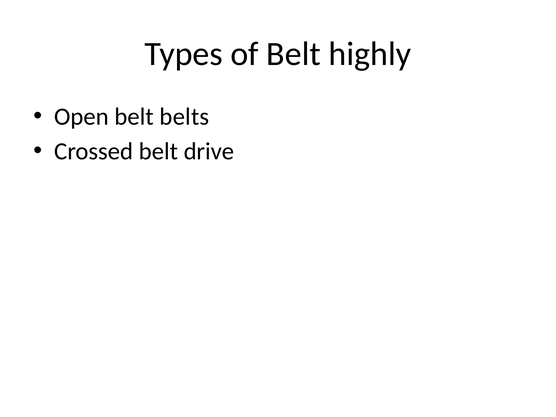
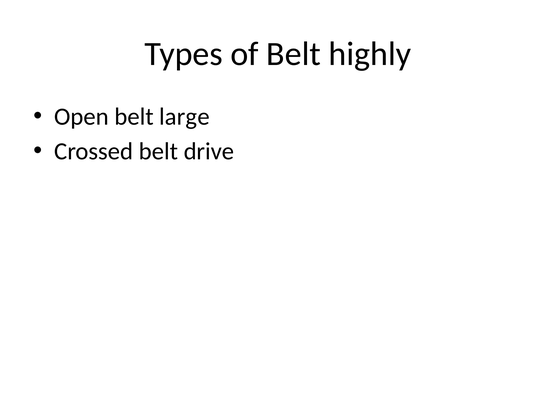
belts: belts -> large (184, 117)
